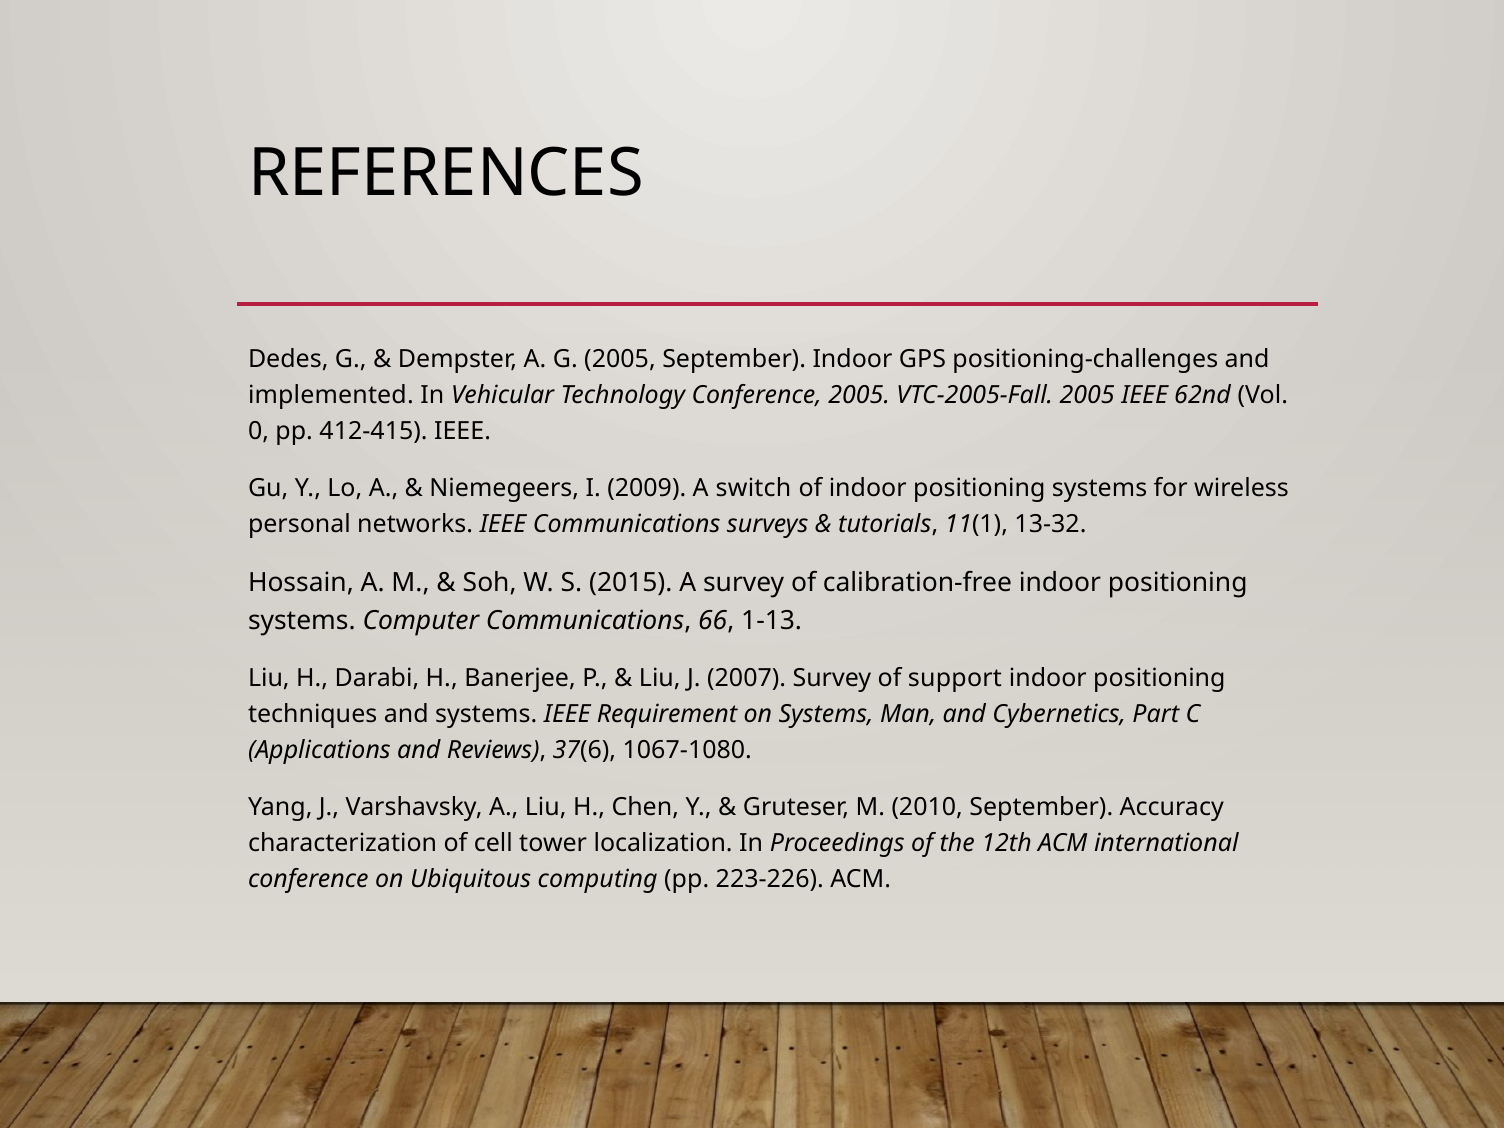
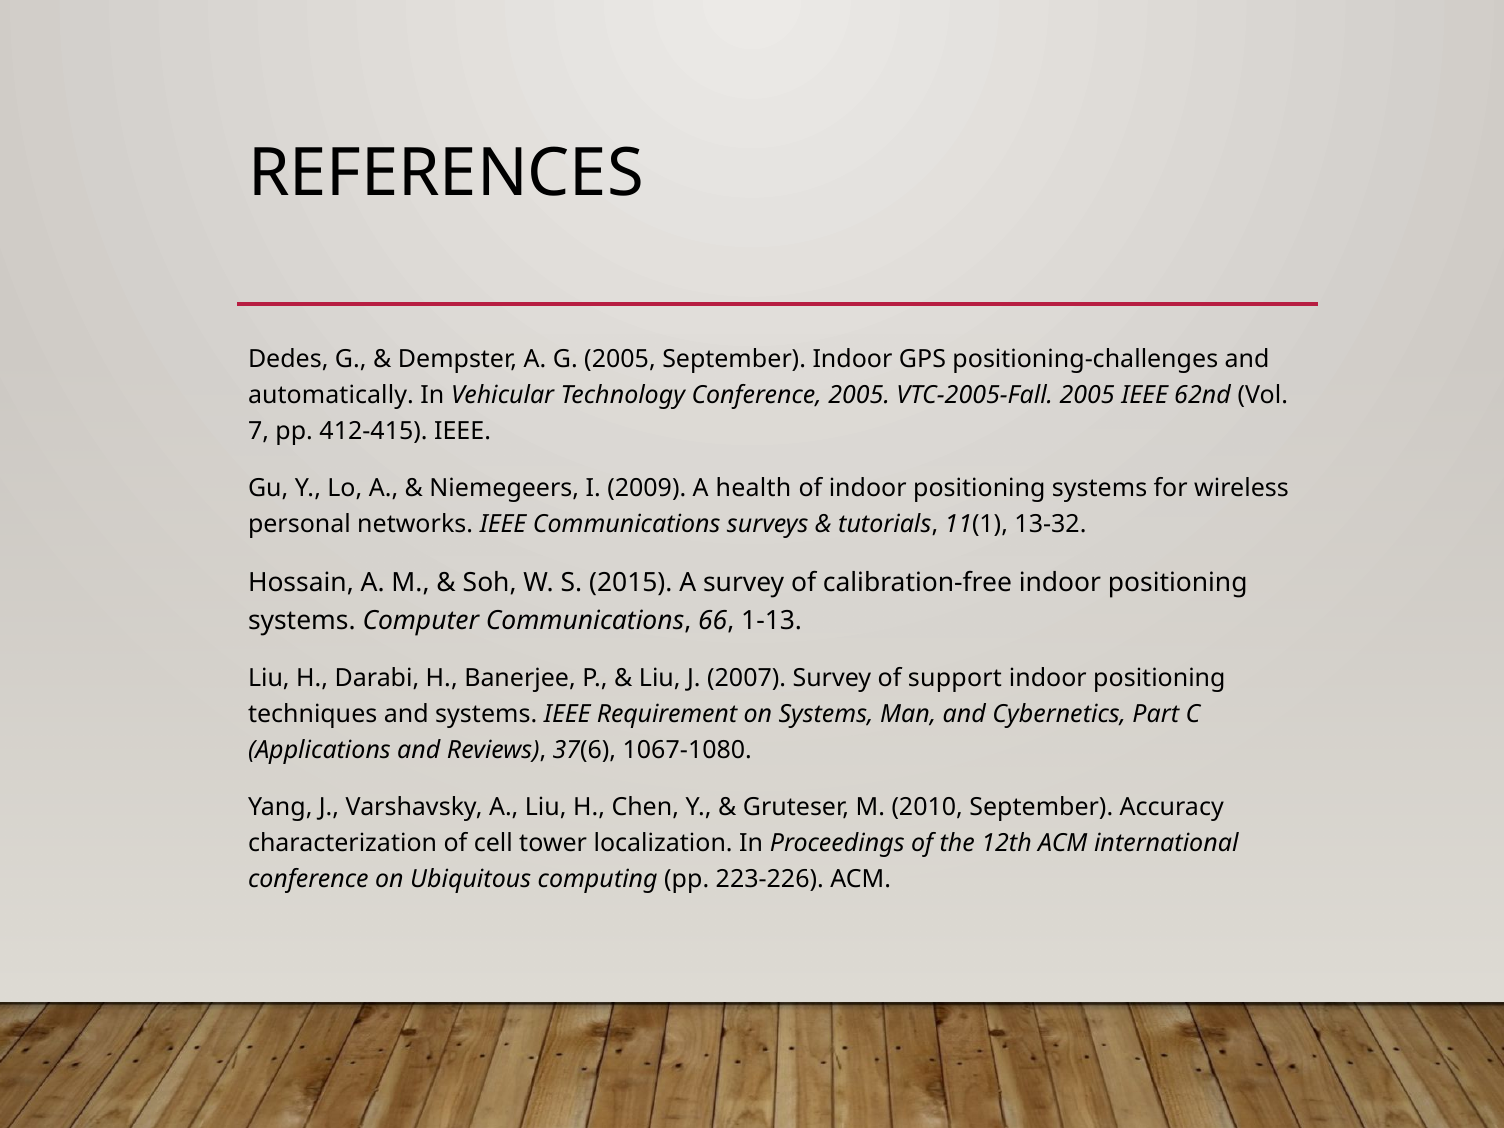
implemented: implemented -> automatically (331, 396)
0: 0 -> 7 (259, 431)
switch: switch -> health (754, 488)
